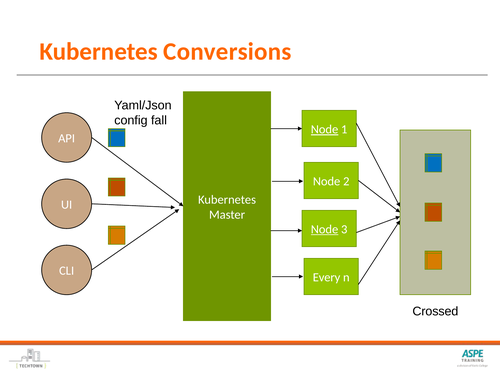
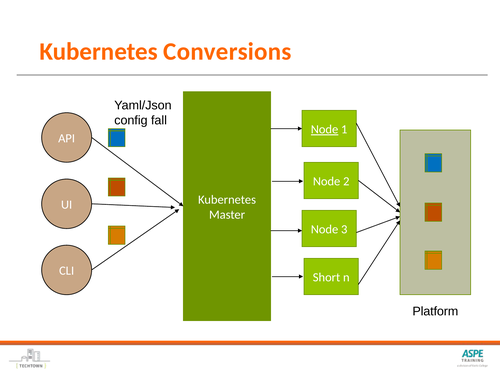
Node underline: present -> none (325, 229)
Every: Every -> Short (326, 277)
Crossed: Crossed -> Platform (435, 311)
